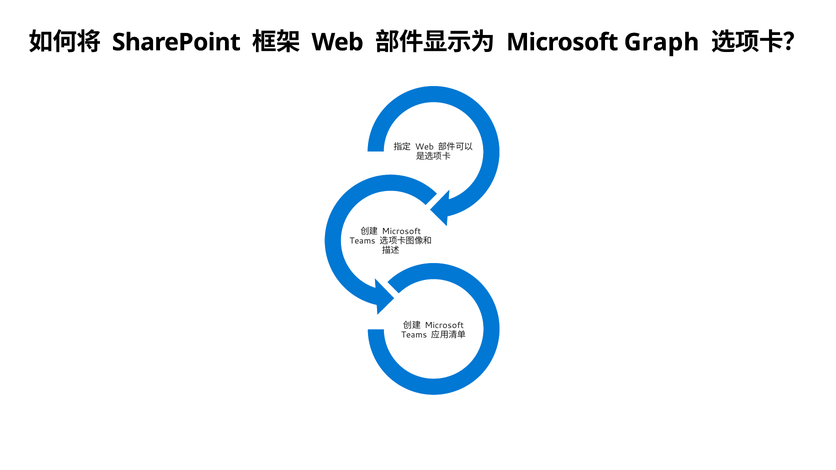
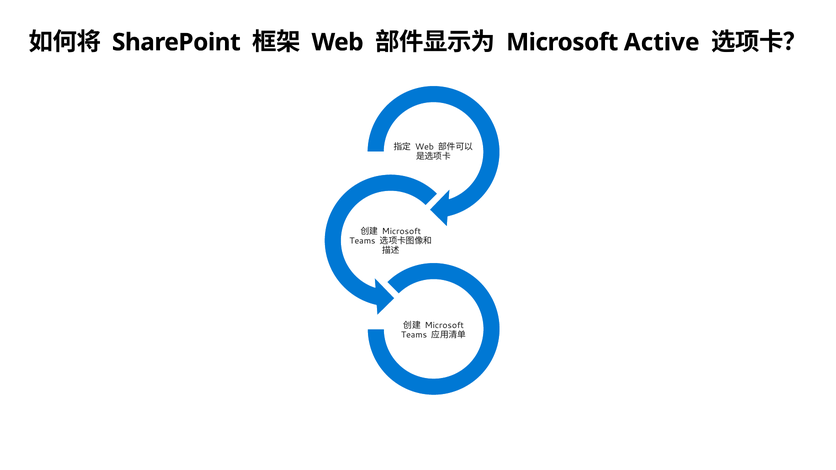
Graph: Graph -> Active (662, 42)
